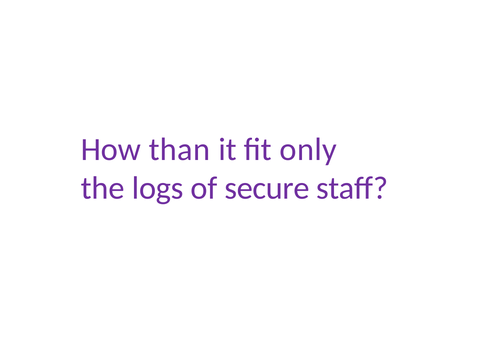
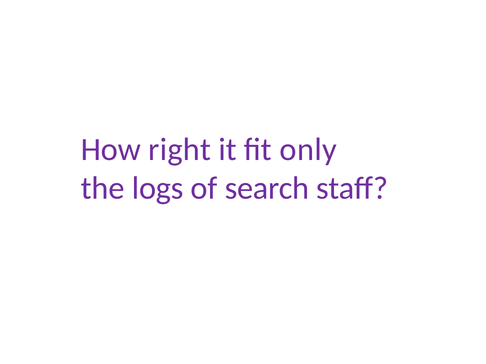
than: than -> right (180, 150)
secure: secure -> search (267, 189)
